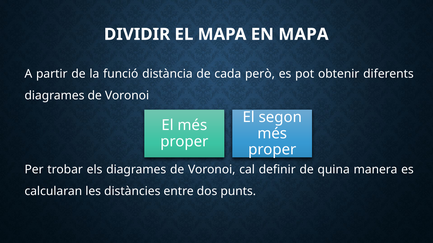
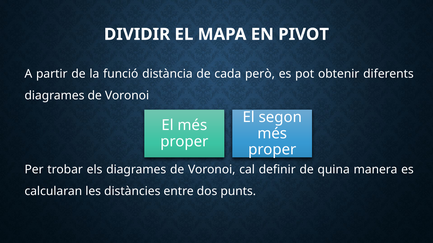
EN MAPA: MAPA -> PIVOT (304, 34)
